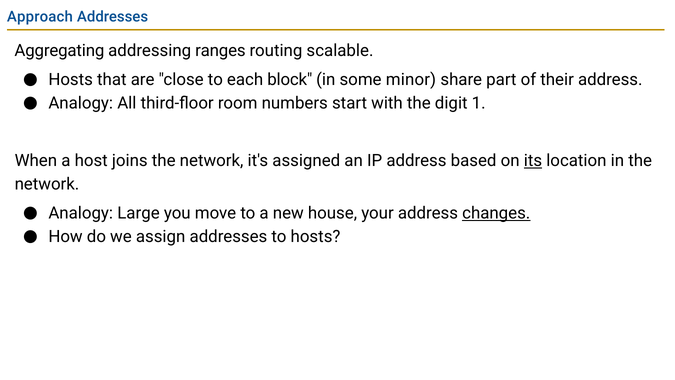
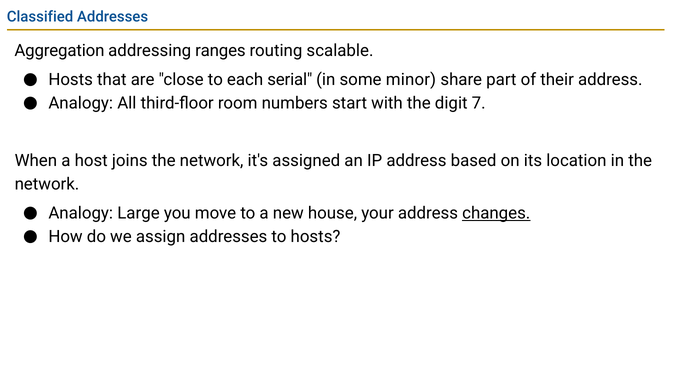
Approach: Approach -> Classified (40, 17)
Aggregating: Aggregating -> Aggregation (59, 51)
block: block -> serial (290, 80)
1: 1 -> 7 (479, 103)
its underline: present -> none (533, 161)
